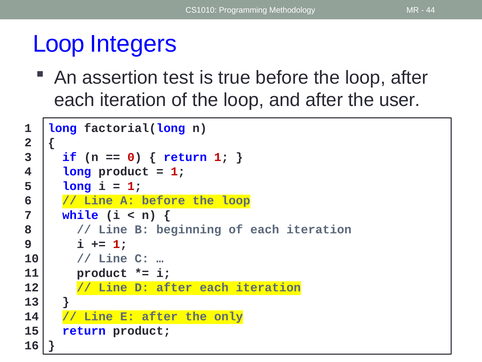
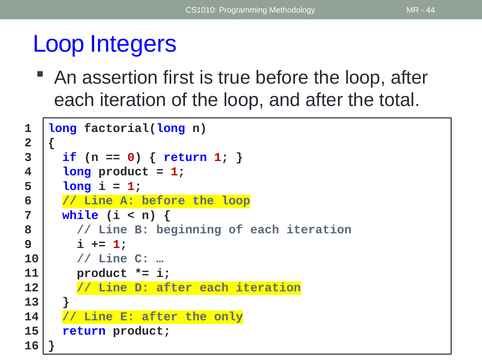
test: test -> first (179, 78)
user: user -> total (400, 100)
